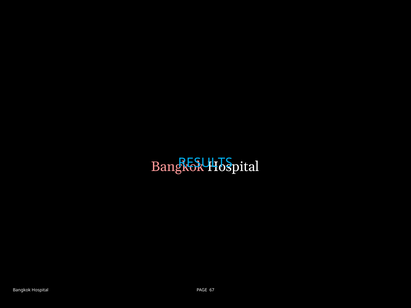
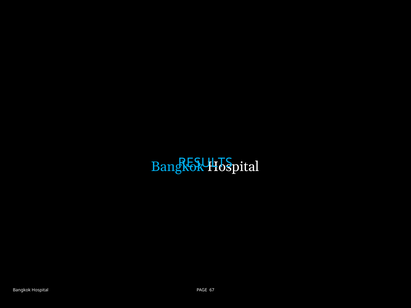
Bangkok colour: pink -> light blue (178, 167)
